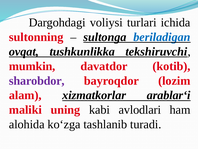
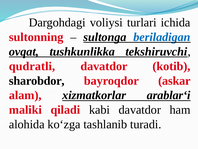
mumkin: mumkin -> qudratli (32, 66)
sharobdor colour: purple -> black (37, 80)
lozim: lozim -> askar (174, 80)
uning: uning -> qiladi (65, 109)
kabi avlodlari: avlodlari -> davatdor (140, 109)
